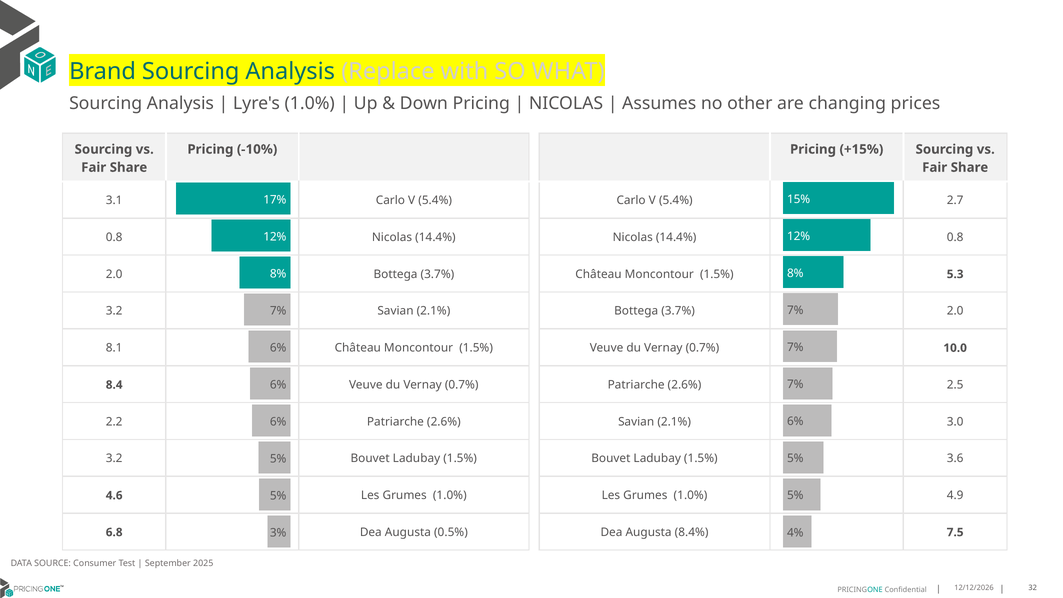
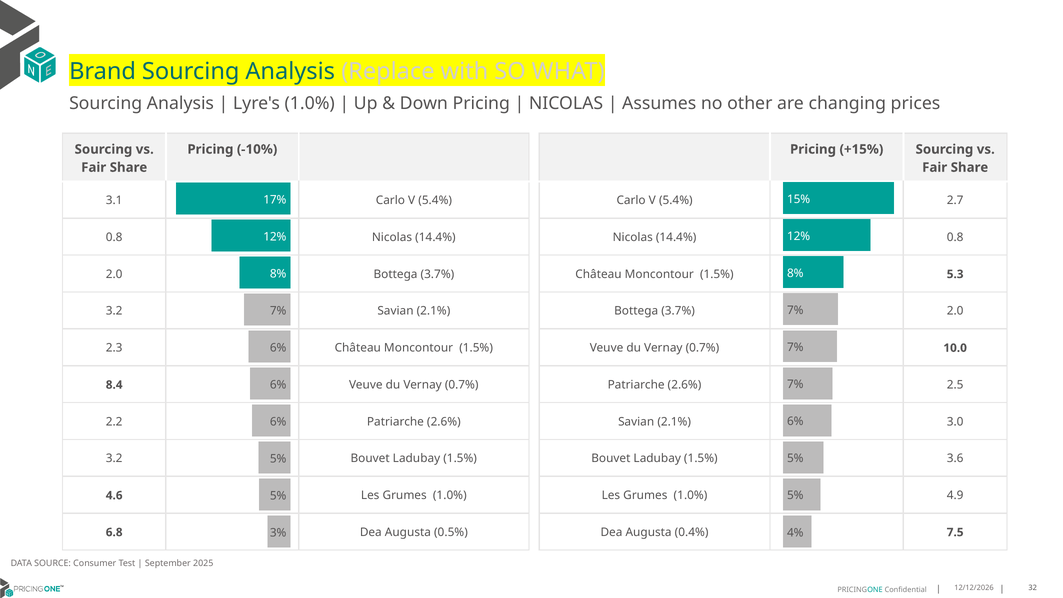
8.1: 8.1 -> 2.3 (114, 348)
8.4%: 8.4% -> 0.4% (692, 532)
